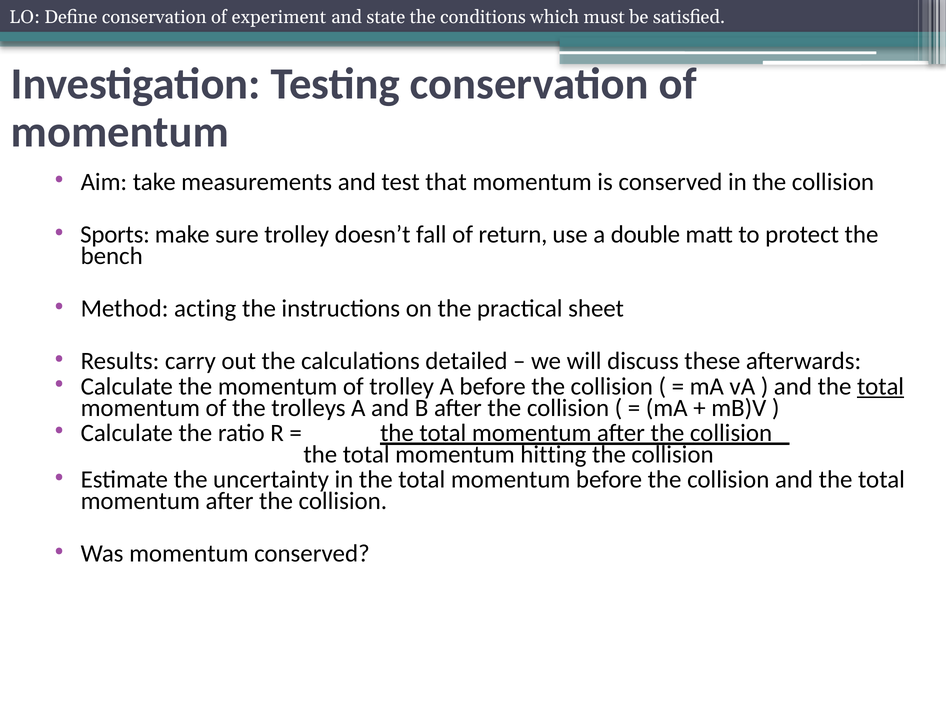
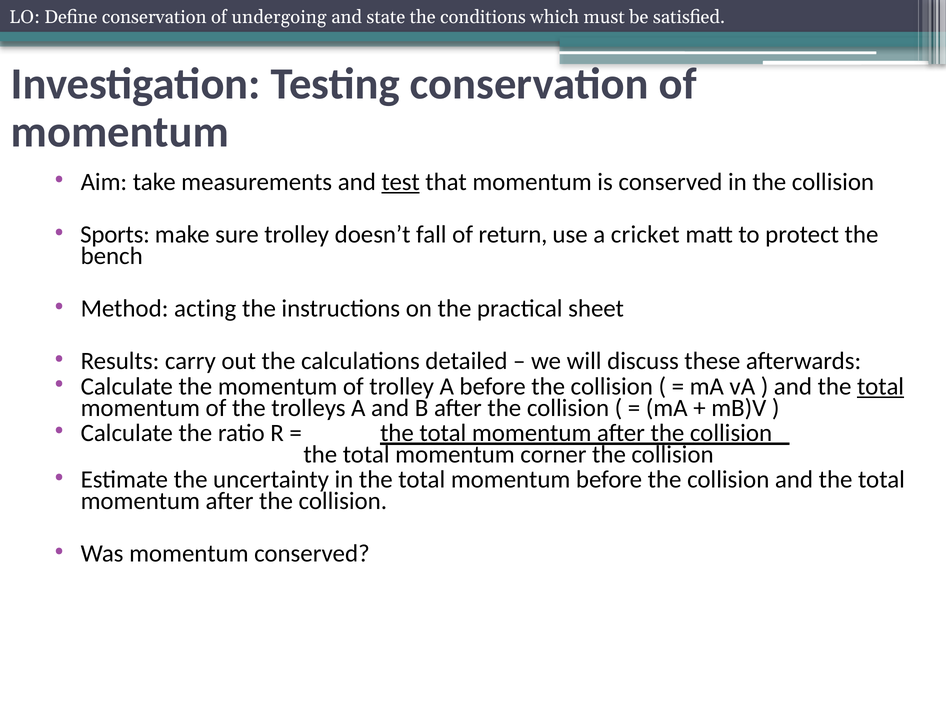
experiment: experiment -> undergoing (279, 17)
test underline: none -> present (401, 182)
double: double -> cricket (645, 235)
hitting: hitting -> corner (553, 455)
